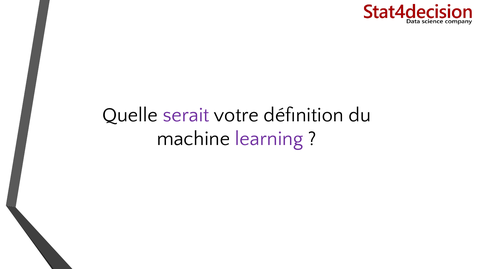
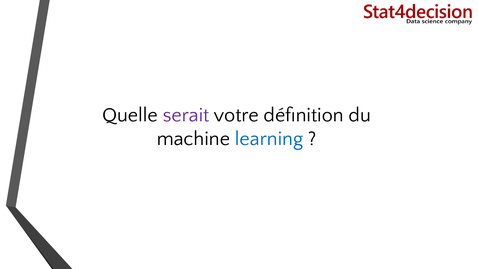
learning colour: purple -> blue (269, 139)
